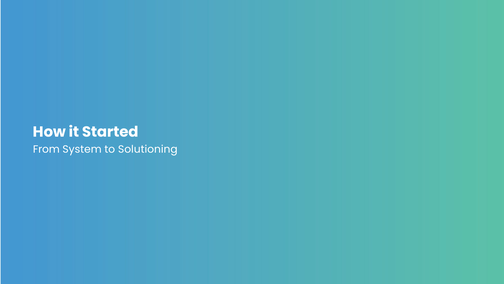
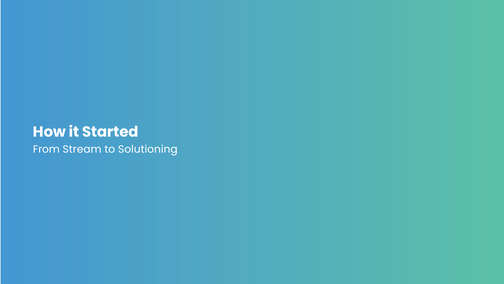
System: System -> Stream (82, 149)
